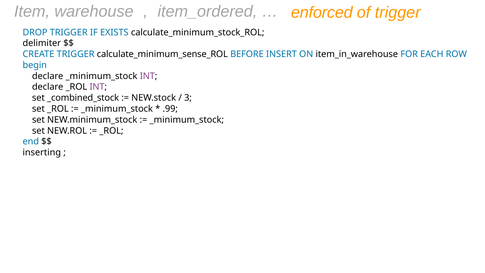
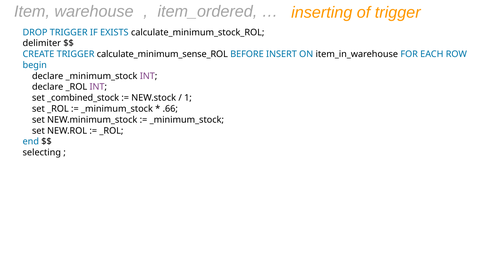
enforced: enforced -> inserting (322, 13)
3: 3 -> 1 (188, 98)
.99: .99 -> .66 (170, 109)
inserting: inserting -> selecting (42, 152)
